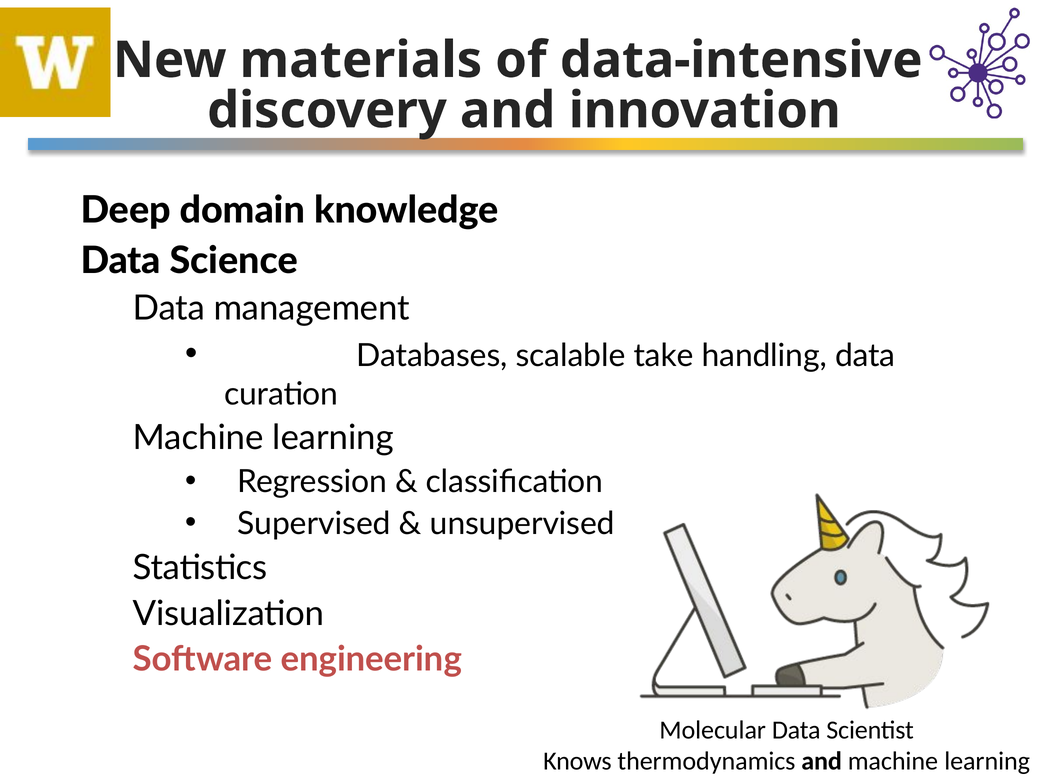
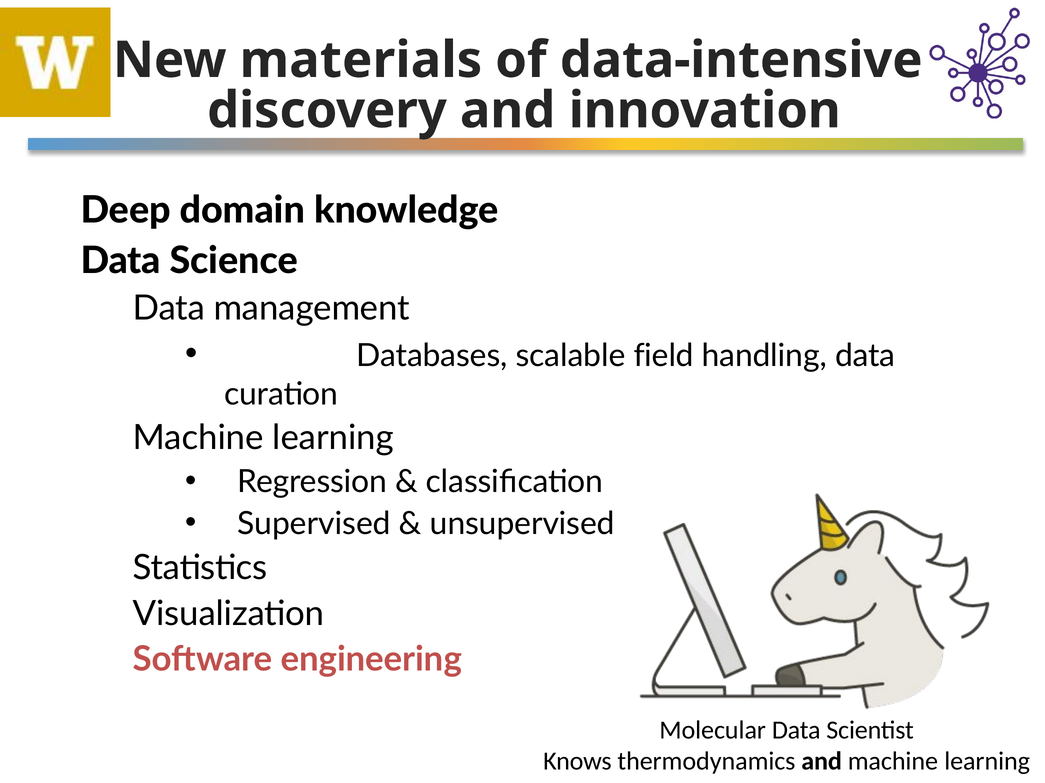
take: take -> field (664, 356)
